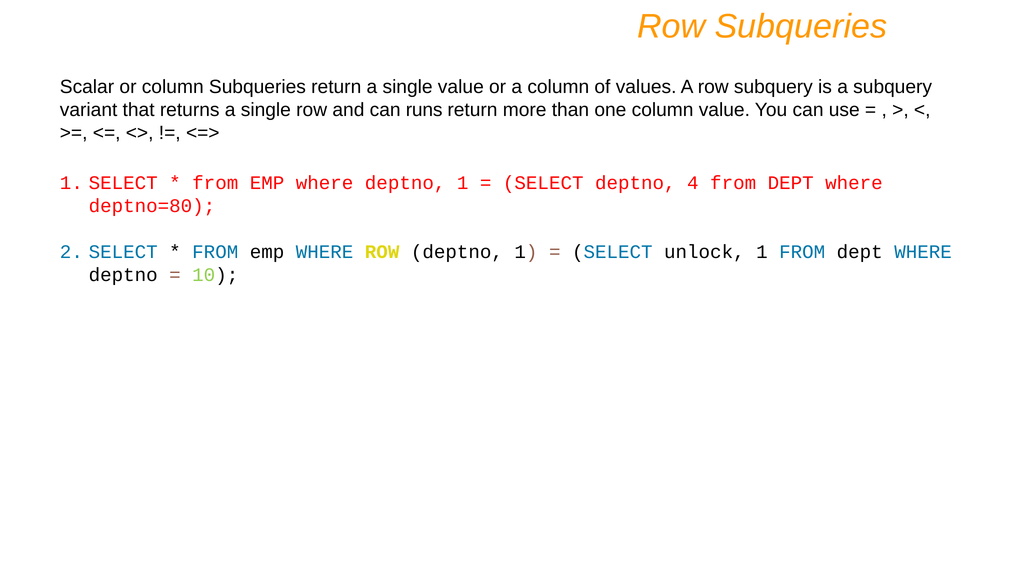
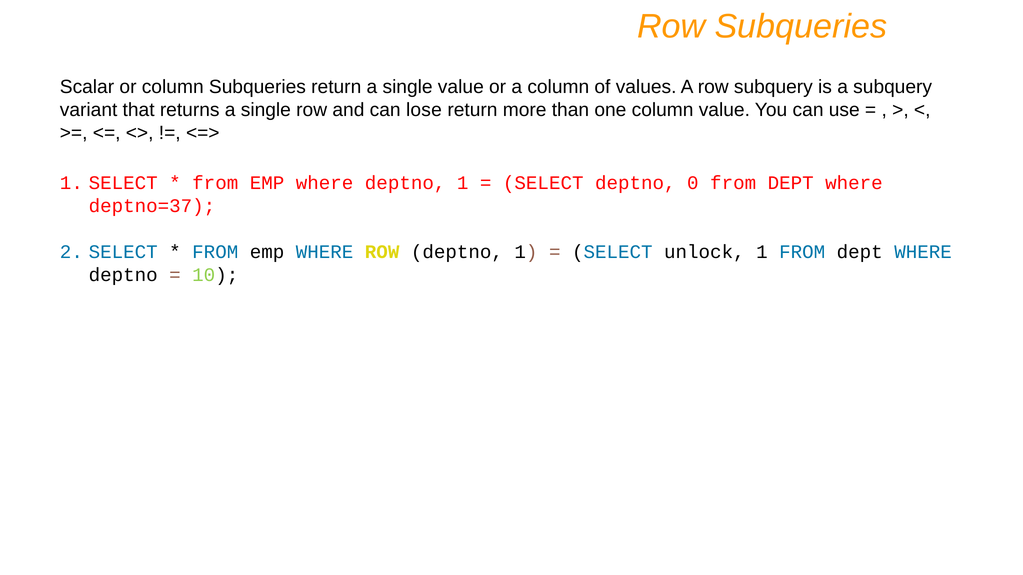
runs: runs -> lose (424, 110)
4: 4 -> 0 (693, 183)
deptno=80: deptno=80 -> deptno=37 (152, 206)
